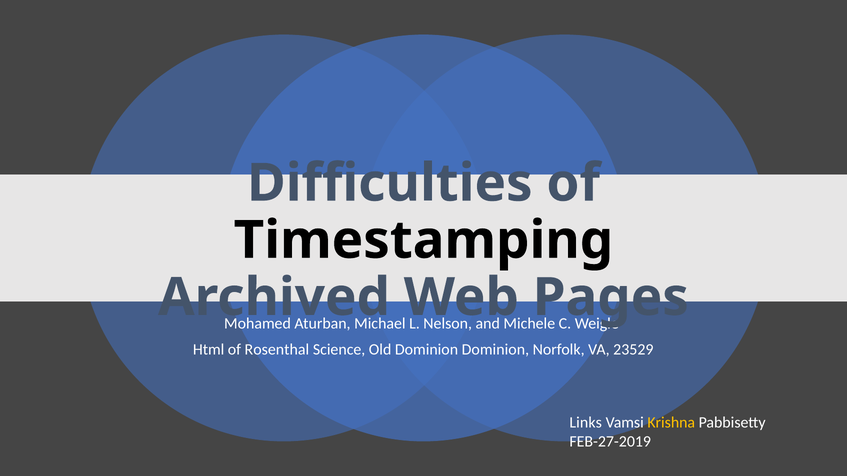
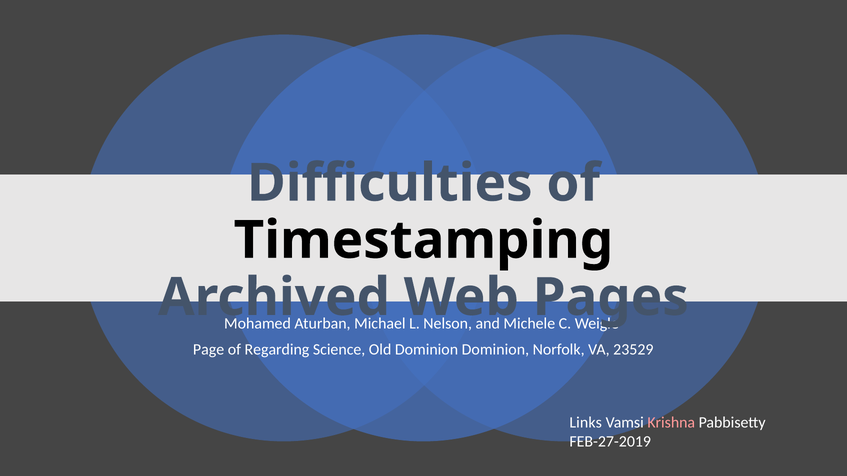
Html: Html -> Page (209, 350)
Rosenthal: Rosenthal -> Regarding (277, 350)
Krishna colour: yellow -> pink (671, 423)
